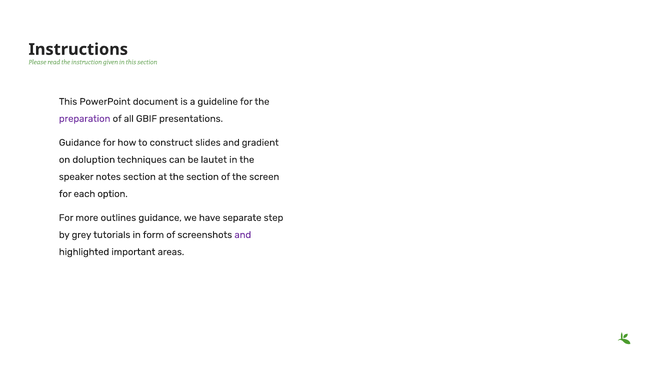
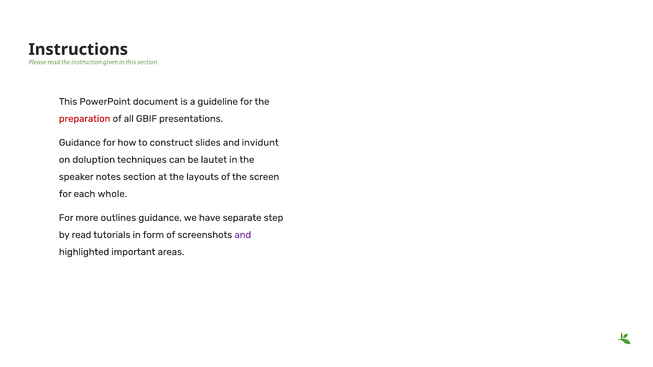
preparation colour: purple -> red (85, 119)
gradient: gradient -> invidunt (260, 143)
the section: section -> layouts (203, 177)
option: option -> whole (112, 194)
by grey: grey -> read (82, 235)
